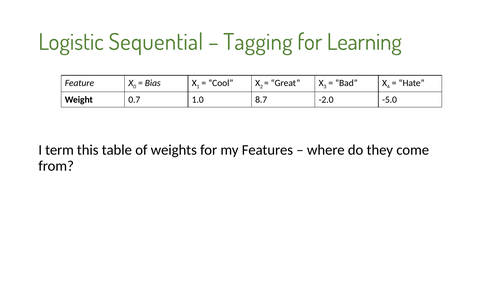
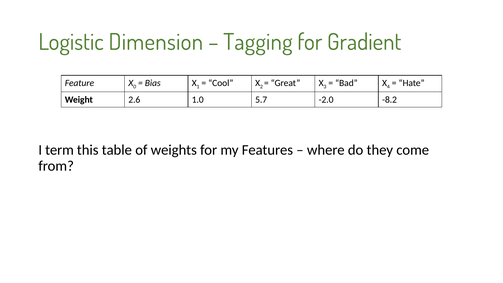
Sequential: Sequential -> Dimension (156, 42)
Learning: Learning -> Gradient (364, 42)
0.7: 0.7 -> 2.6 (134, 100)
8.7: 8.7 -> 5.7 (261, 100)
-5.0: -5.0 -> -8.2 (390, 100)
